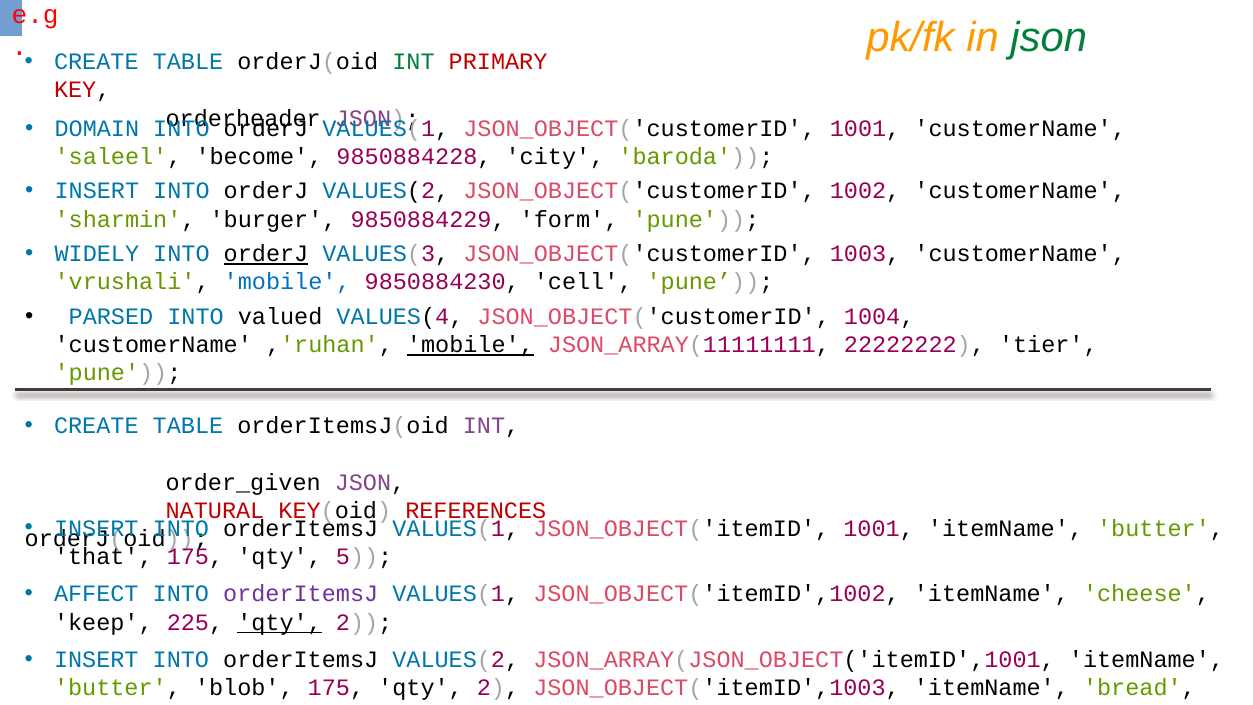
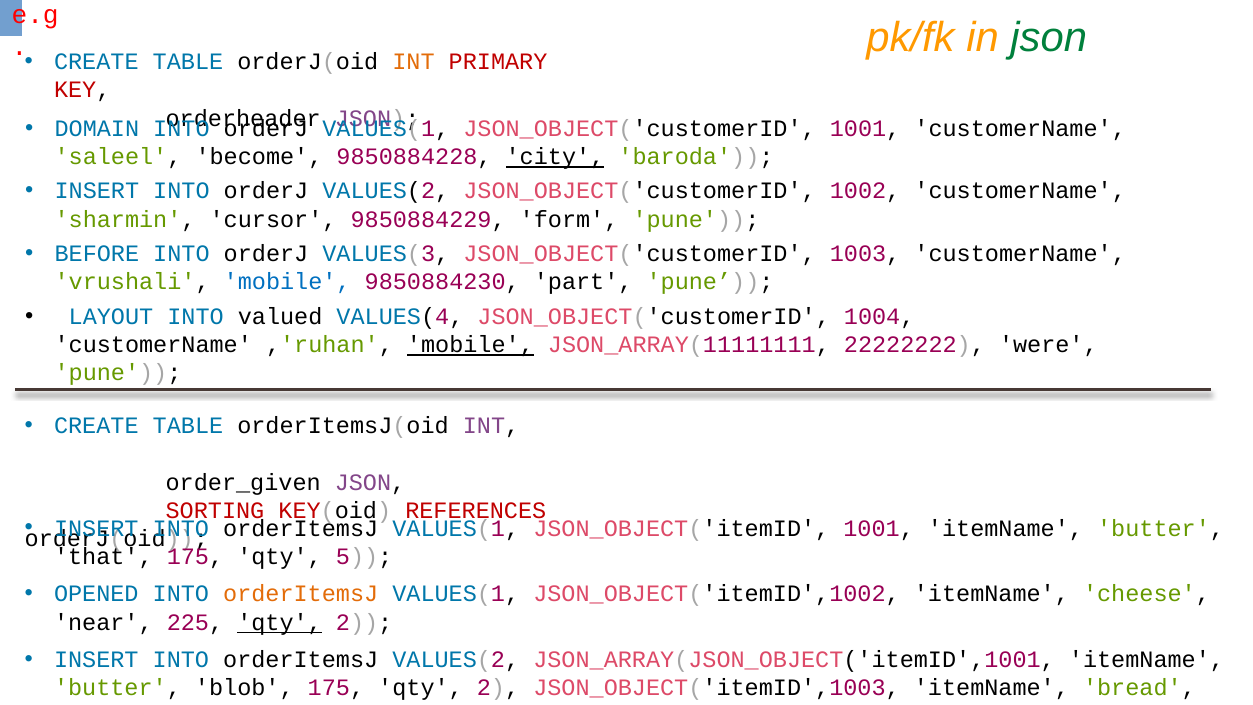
INT colour: green -> orange (414, 62)
city underline: none -> present (555, 157)
burger: burger -> cursor (273, 219)
WIDELY: WIDELY -> BEFORE (97, 254)
orderJ underline: present -> none (266, 254)
cell: cell -> part (583, 282)
PARSED: PARSED -> LAYOUT (111, 316)
tier: tier -> were (1048, 345)
NATURAL: NATURAL -> SORTING (215, 510)
AFFECT: AFFECT -> OPENED (96, 594)
orderItemsJ colour: purple -> orange (301, 594)
keep: keep -> near (103, 622)
